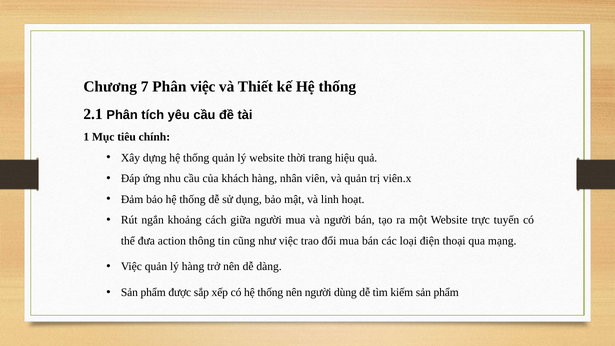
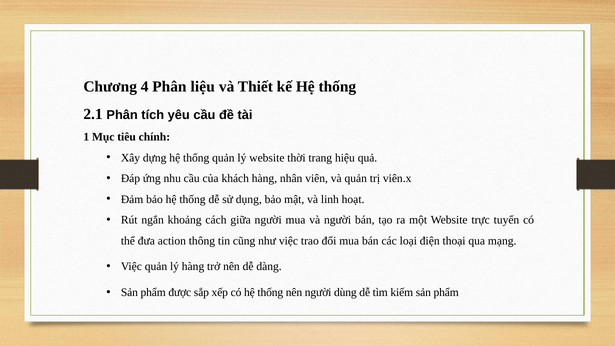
7: 7 -> 4 (145, 87)
Phân việc: việc -> liệu (203, 87)
